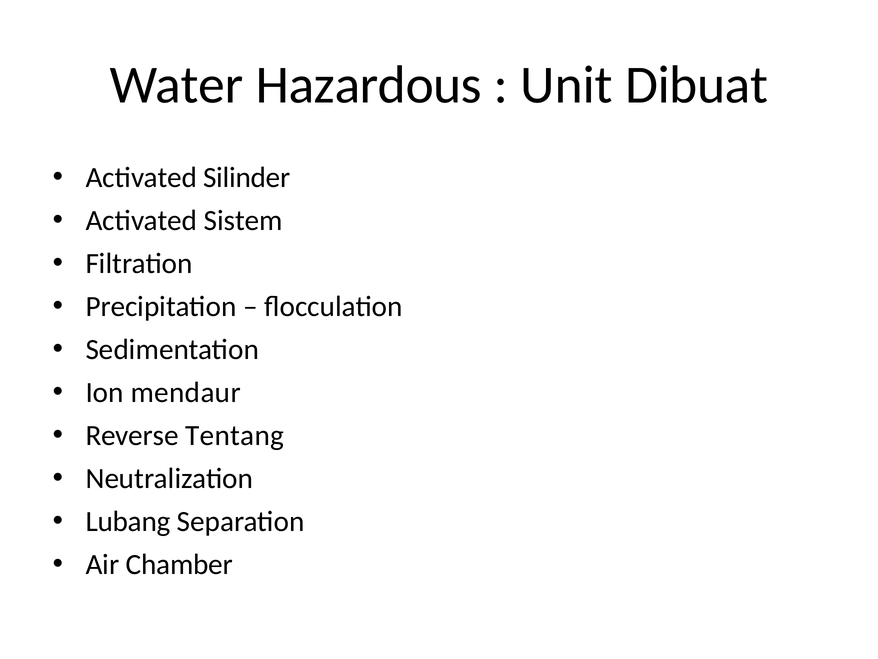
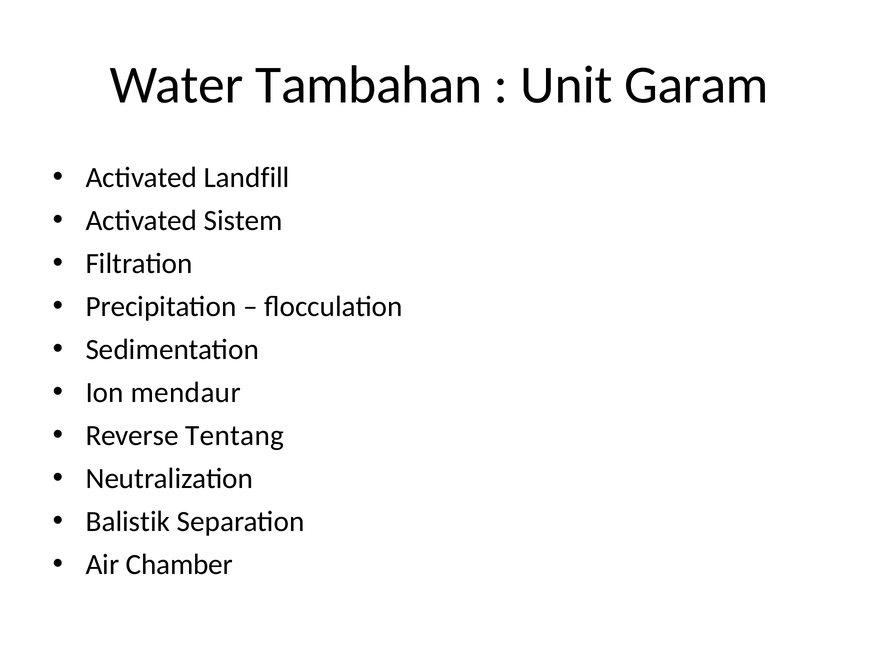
Hazardous: Hazardous -> Tambahan (369, 85)
Dibuat: Dibuat -> Garam (697, 85)
Silinder: Silinder -> Landfill (247, 178)
Lubang: Lubang -> Balistik (128, 521)
